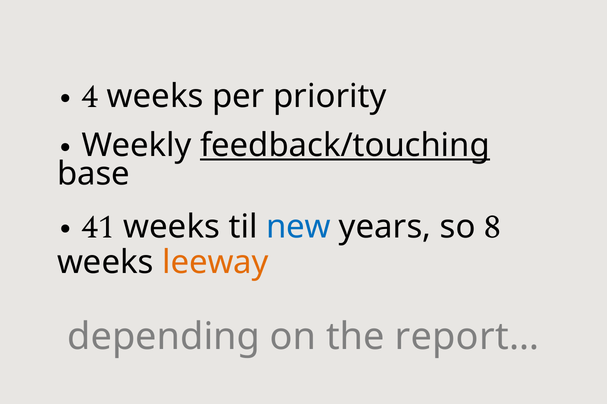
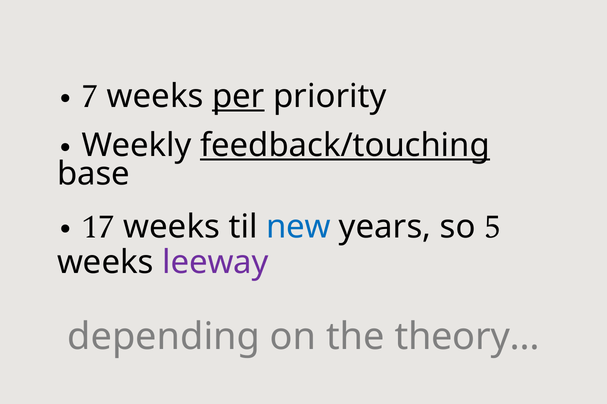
4: 4 -> 7 (90, 97)
per underline: none -> present (238, 97)
41: 41 -> 17 (98, 227)
8: 8 -> 5 (492, 227)
leeway colour: orange -> purple (215, 263)
report…: report… -> theory… (467, 337)
